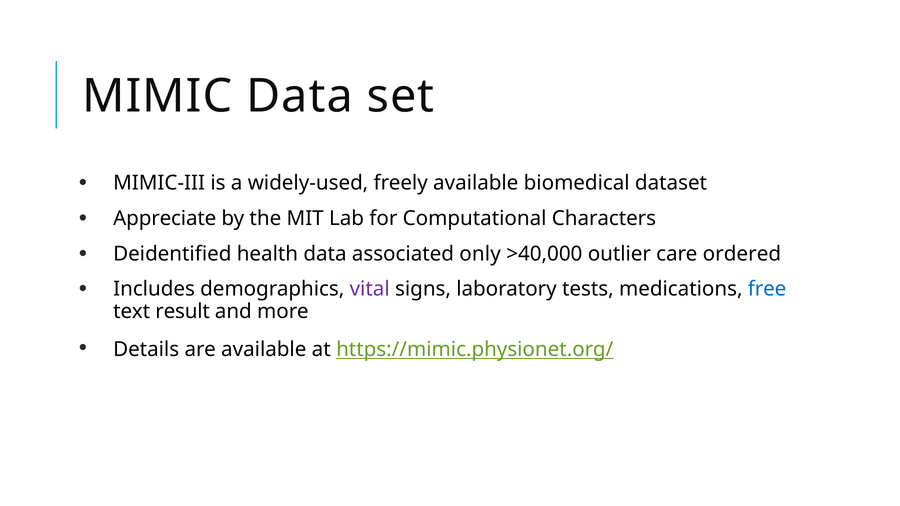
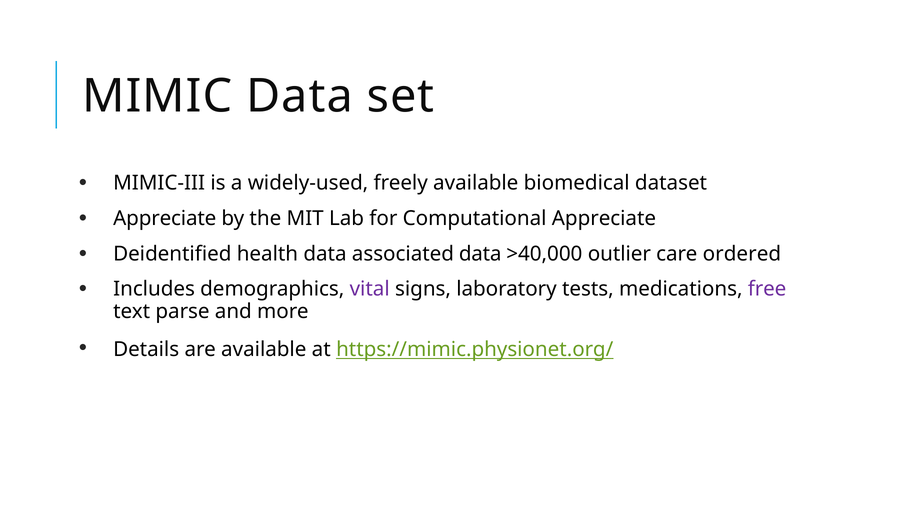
Computational Characters: Characters -> Appreciate (604, 219)
associated only: only -> data (480, 254)
free colour: blue -> purple (767, 289)
result: result -> parse (183, 312)
